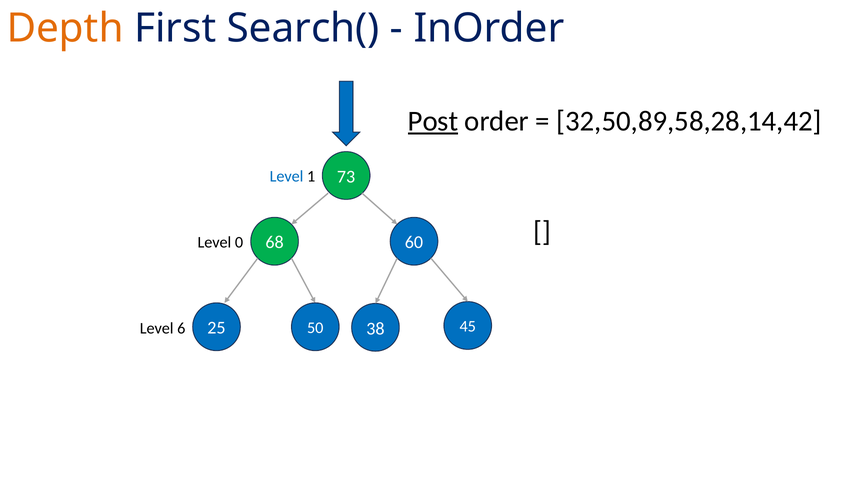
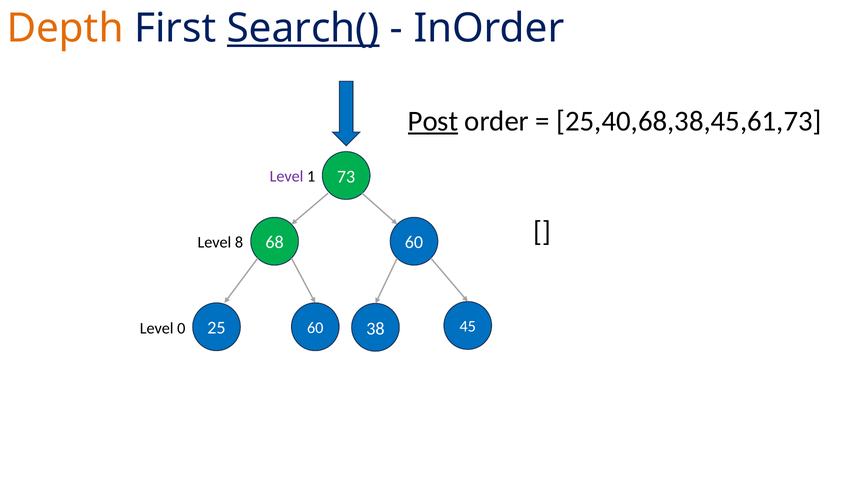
Search( underline: none -> present (303, 28)
32,50,89,58,28,14,42: 32,50,89,58,28,14,42 -> 25,40,68,38,45,61,73 (689, 121)
Level colour: blue -> purple (287, 176)
0: 0 -> 8 (239, 242)
25 50: 50 -> 60 (315, 328)
6: 6 -> 0 (181, 328)
